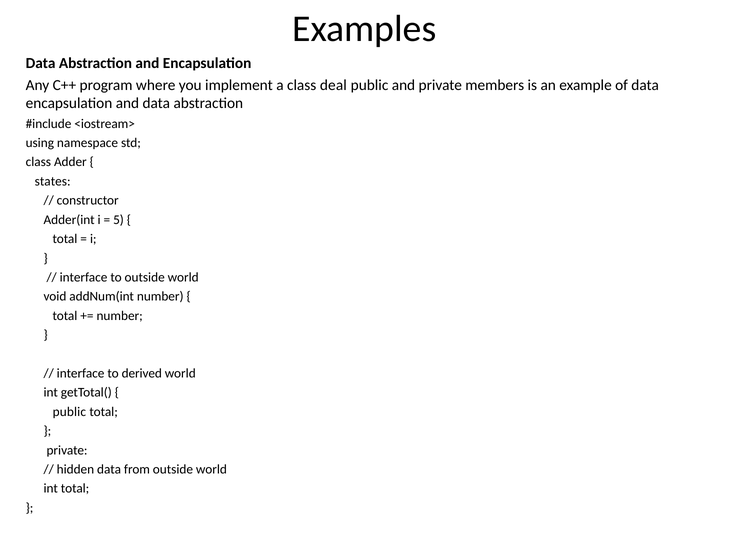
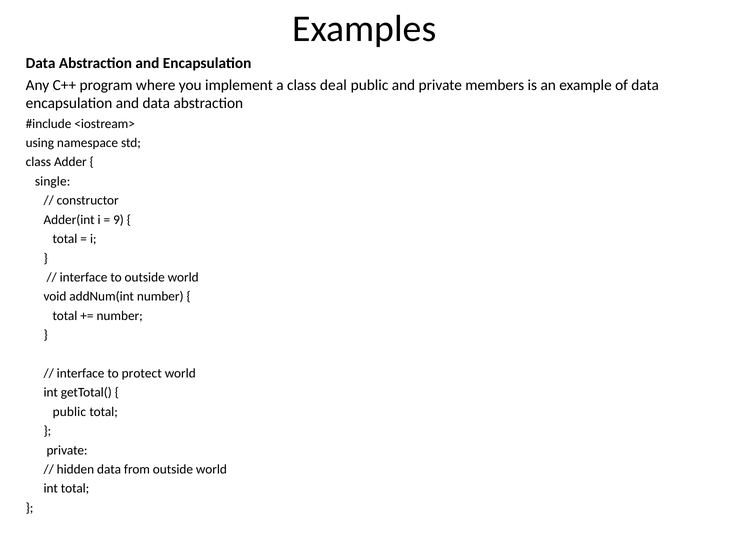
states: states -> single (53, 181)
5: 5 -> 9 (119, 220)
derived: derived -> protect (142, 374)
